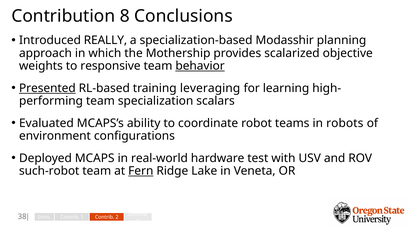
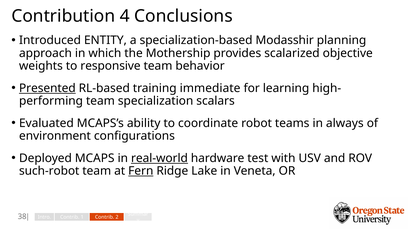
8: 8 -> 4 (125, 16)
REALLY: REALLY -> ENTITY (105, 40)
behavior underline: present -> none (200, 66)
leveraging: leveraging -> immediate (210, 88)
robots: robots -> always (345, 123)
real-world underline: none -> present (159, 158)
